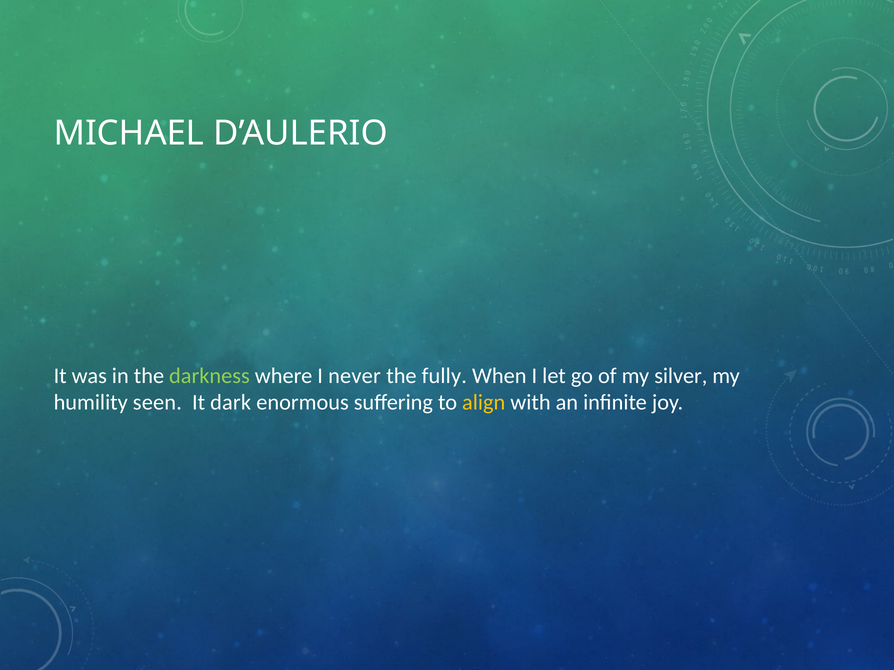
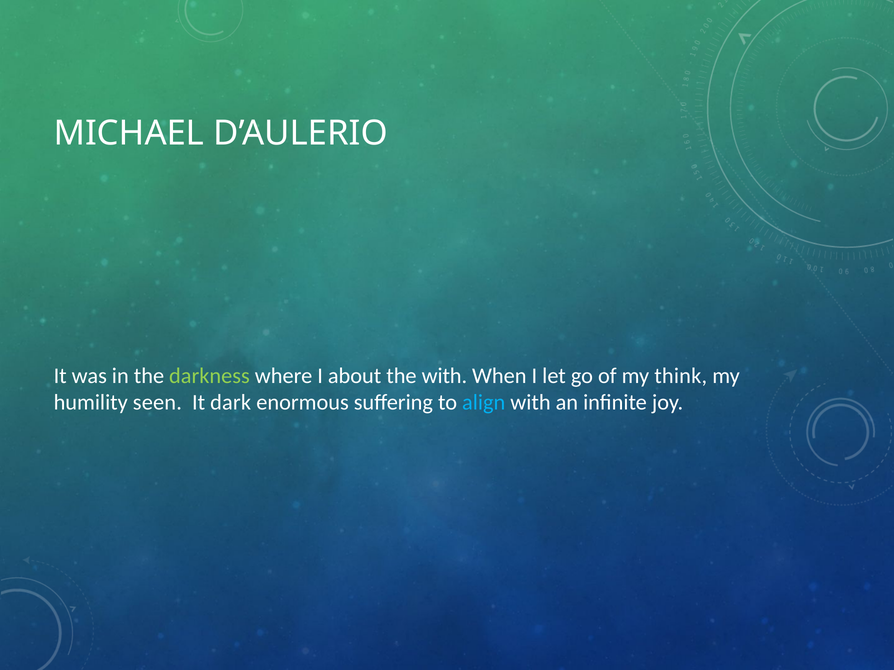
never: never -> about (355, 376)
the fully: fully -> with (444, 376)
silver: silver -> think (681, 376)
align colour: yellow -> light blue (484, 403)
